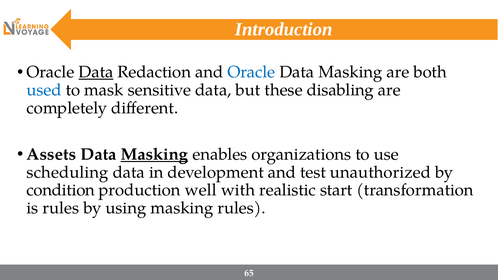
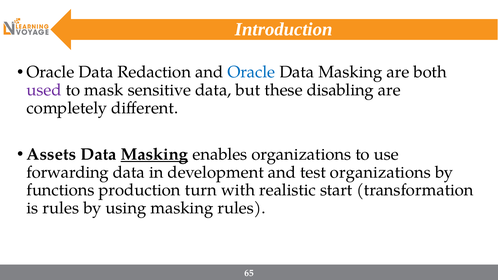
Data underline: present -> none (96, 72)
used colour: blue -> purple (44, 90)
scheduling: scheduling -> forwarding (68, 172)
test unauthorized: unauthorized -> organizations (380, 172)
condition: condition -> functions (61, 190)
well: well -> turn (201, 190)
